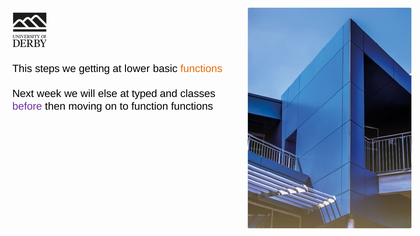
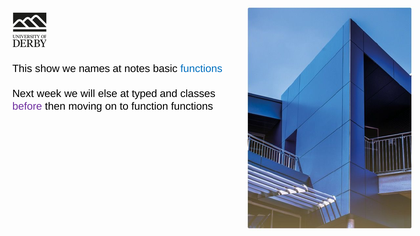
steps: steps -> show (47, 69)
getting: getting -> names (94, 69)
lower: lower -> notes (137, 69)
functions colour: orange -> blue (201, 69)
